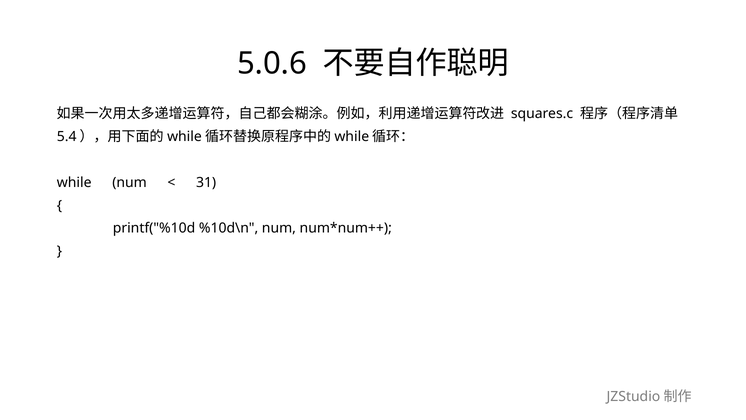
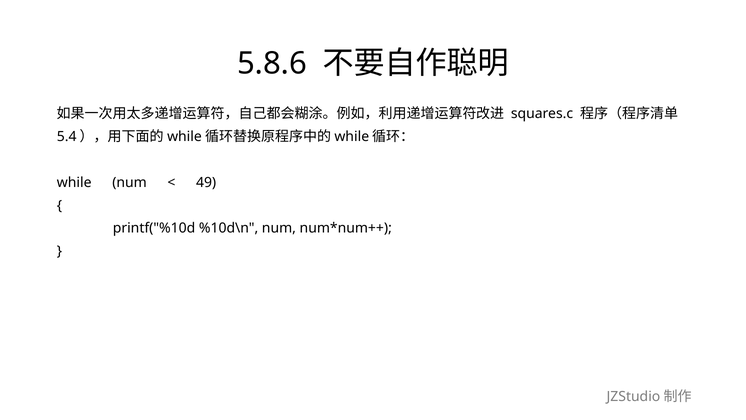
5.0.6: 5.0.6 -> 5.8.6 (272, 63)
31: 31 -> 49 (206, 182)
